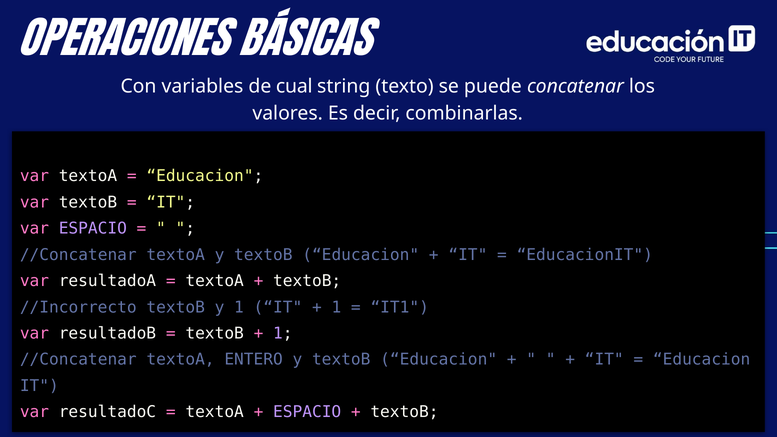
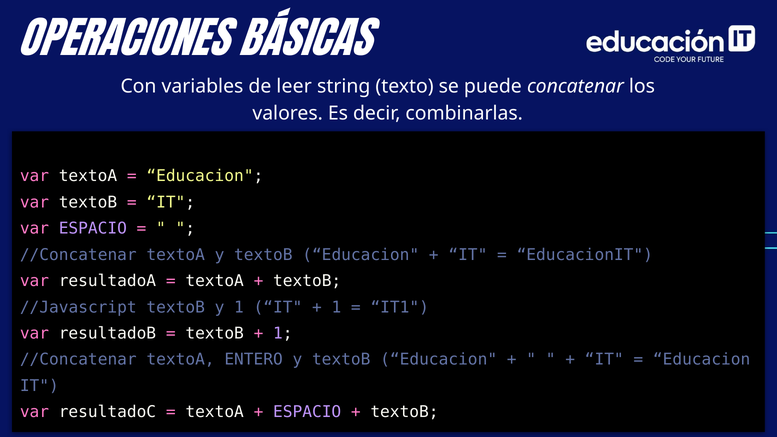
cual: cual -> leer (294, 86)
//Incorrecto: //Incorrecto -> //Javascript (78, 307)
